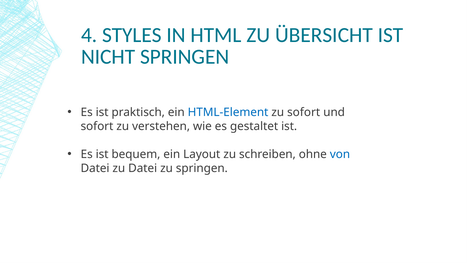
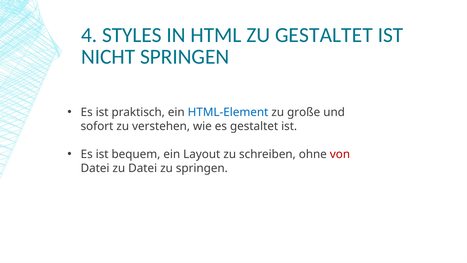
ZU ÜBERSICHT: ÜBERSICHT -> GESTALTET (324, 35)
zu sofort: sofort -> große (304, 112)
von colour: blue -> red (340, 154)
